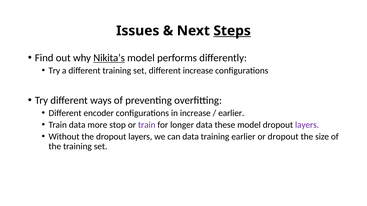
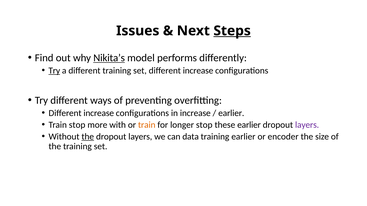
Try underline: none -> present (54, 71)
encoder: encoder -> increase (99, 113)
Train data: data -> stop (77, 125)
stop: stop -> with (118, 125)
train colour: purple -> orange (147, 125)
longer data: data -> stop (204, 125)
these model: model -> earlier (249, 125)
the underline: none -> present (88, 137)
or dropout: dropout -> encoder (283, 137)
